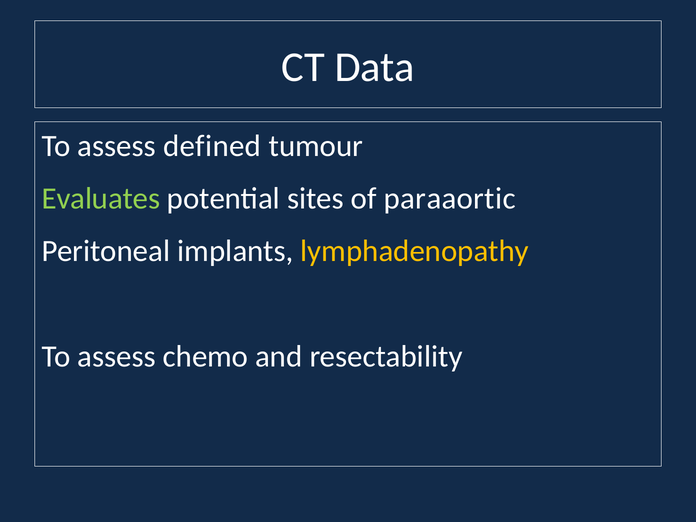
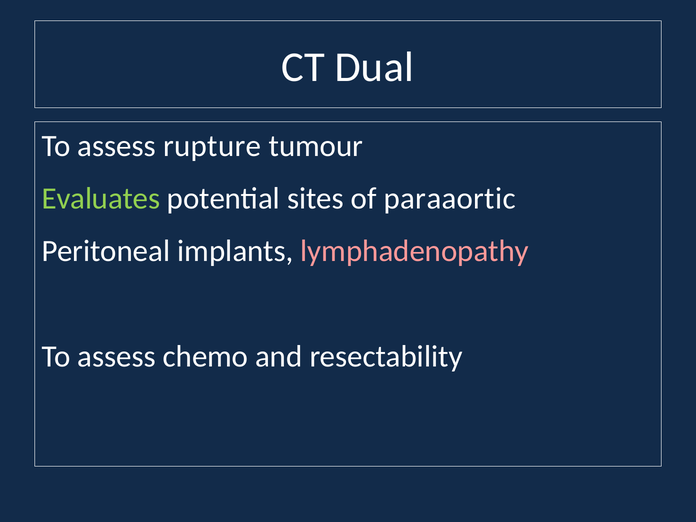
Data: Data -> Dual (374, 67)
defined: defined -> rupture (212, 146)
lymphadenopathy colour: yellow -> pink (415, 251)
